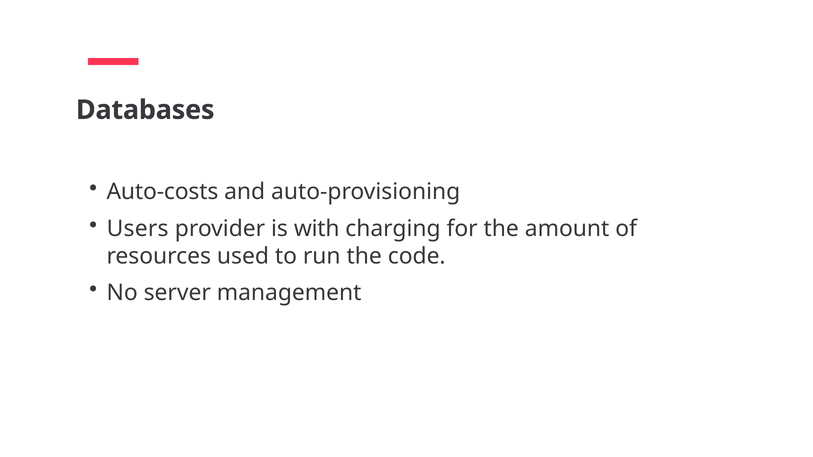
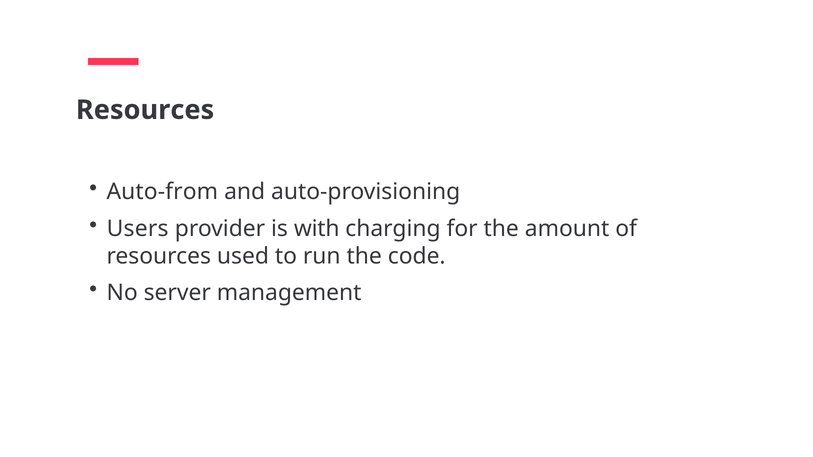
Databases: Databases -> Resources (145, 110)
Auto-costs: Auto-costs -> Auto-from (162, 192)
